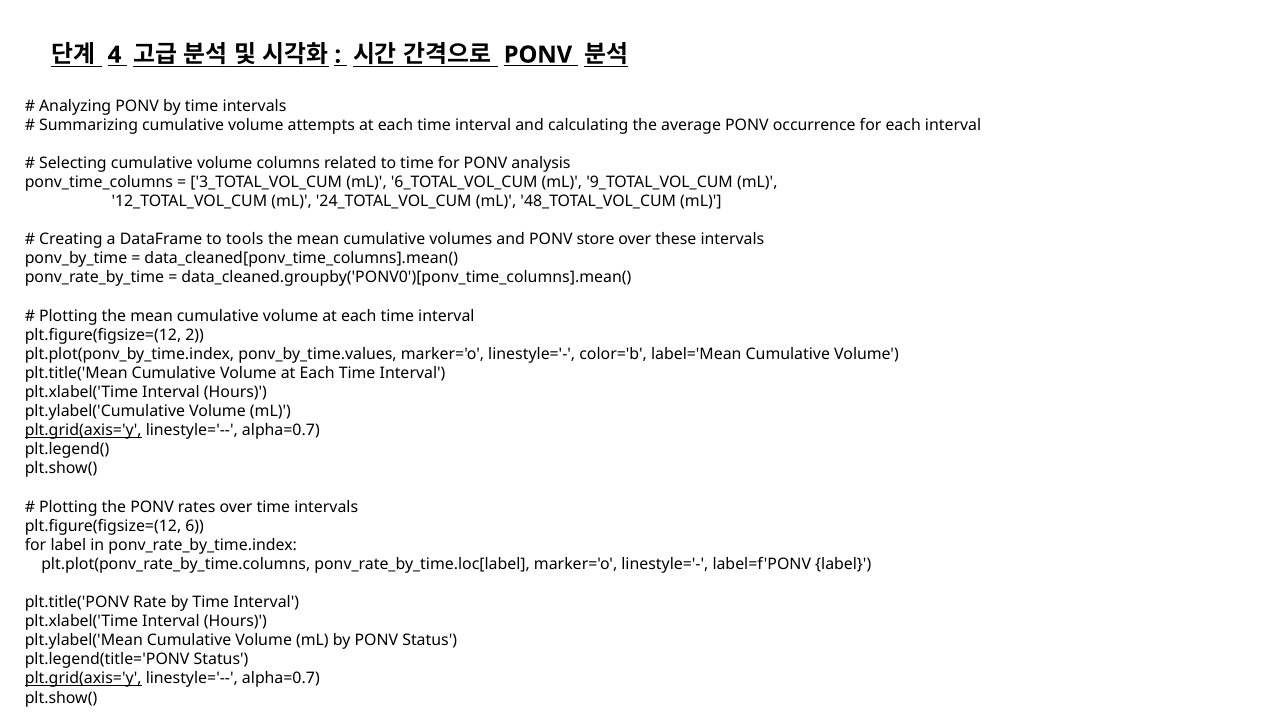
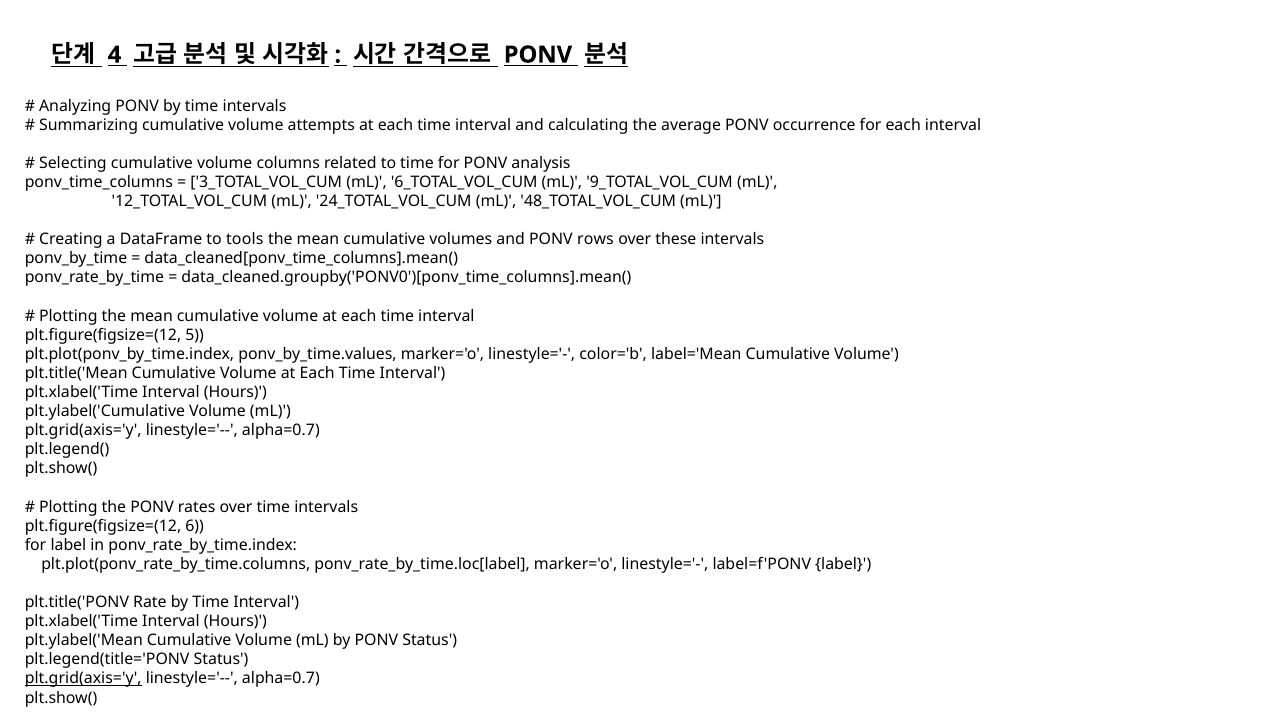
store: store -> rows (595, 239)
2: 2 -> 5 (195, 335)
plt.grid(axis='y underline: present -> none (83, 430)
